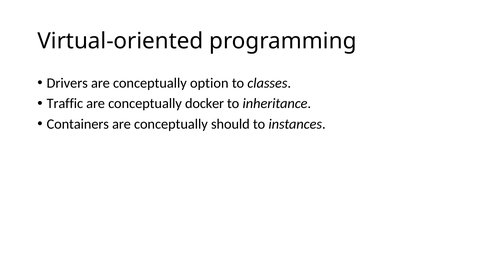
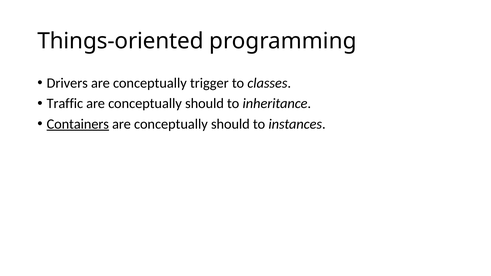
Virtual-oriented: Virtual-oriented -> Things-oriented (121, 41)
option: option -> trigger (209, 83)
docker: docker -> should (205, 104)
Containers underline: none -> present (78, 124)
